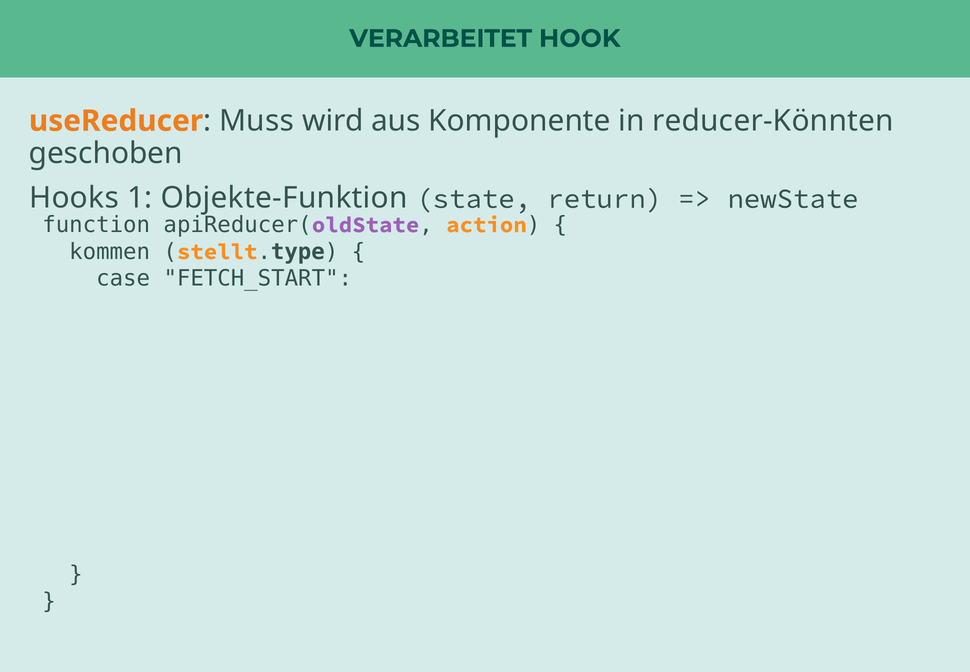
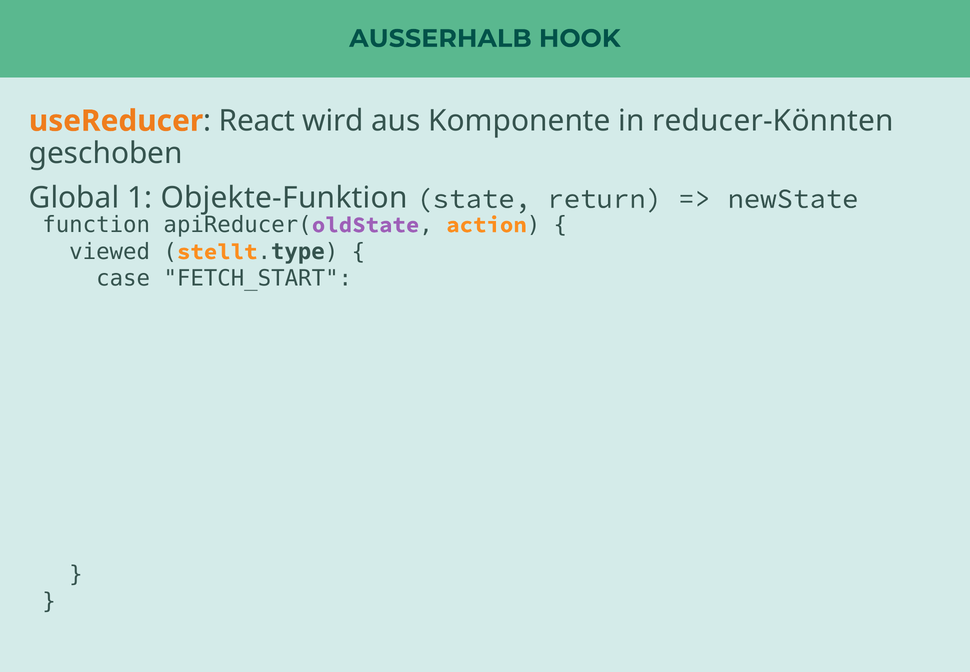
VERARBEITET: VERARBEITET -> AUSSERHALB (440, 38)
Muss: Muss -> React (257, 121)
Hooks: Hooks -> Global (74, 198)
kommen: kommen -> viewed (110, 251)
